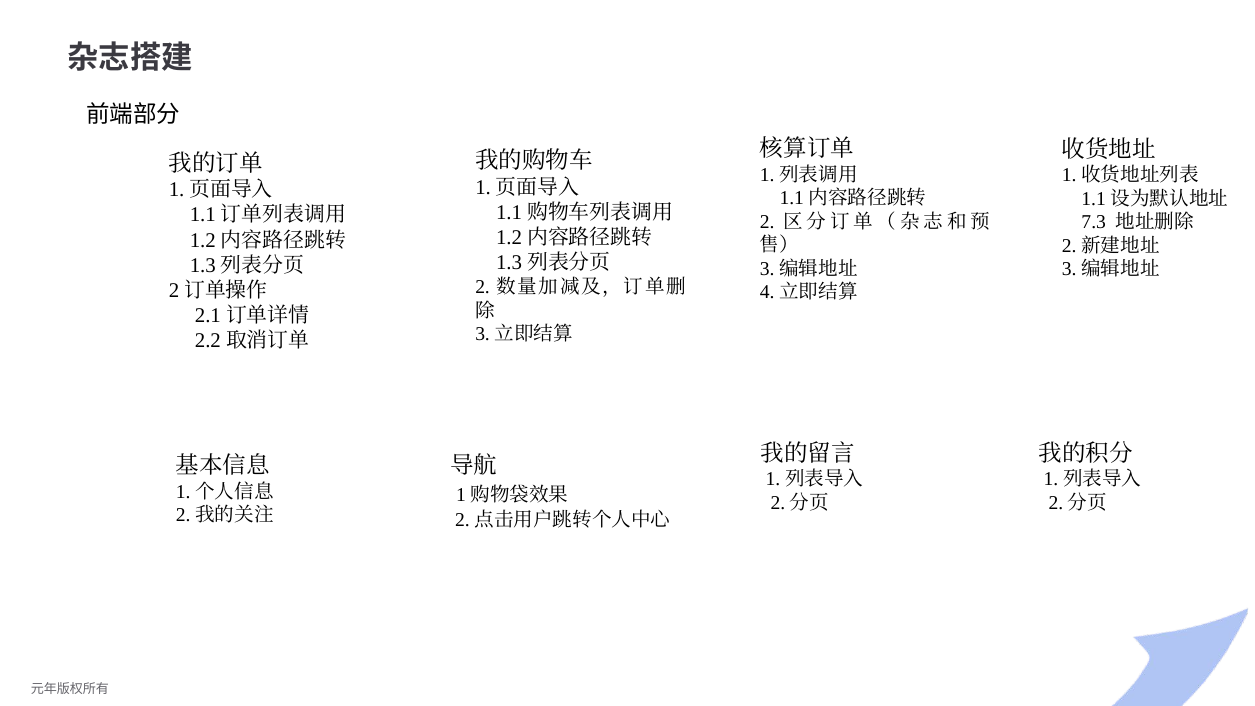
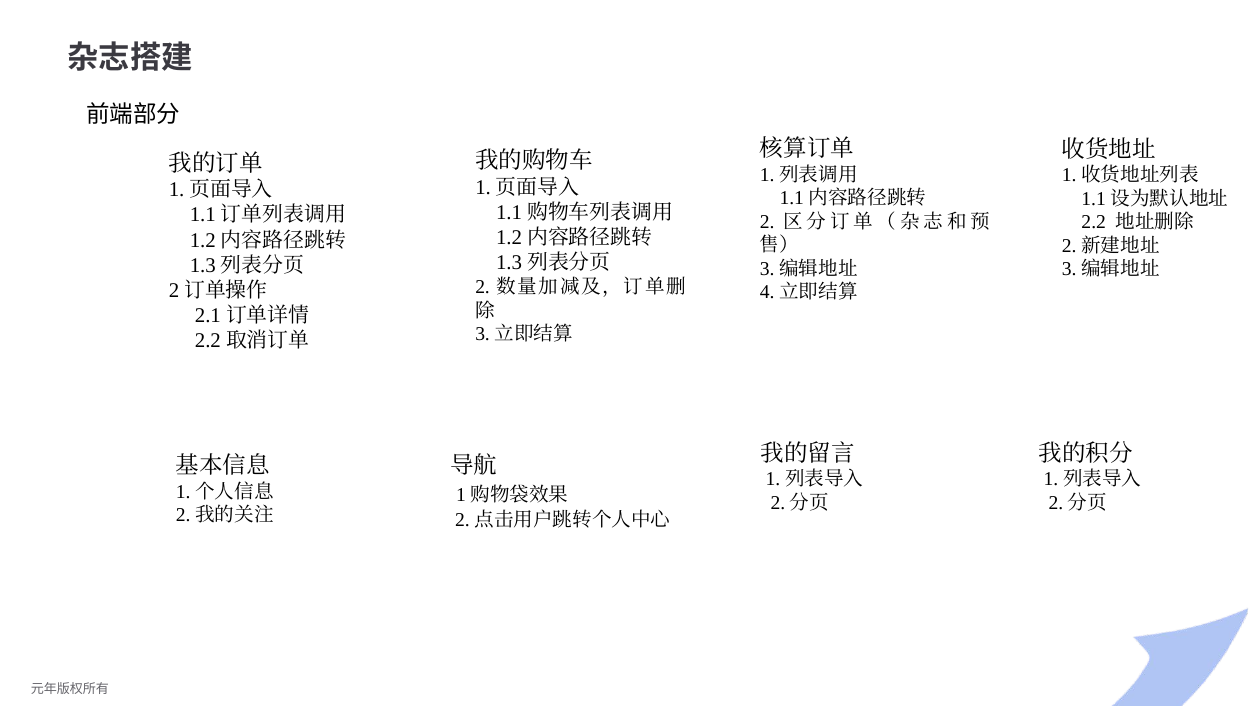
7.3: 7.3 -> 2.2 (1094, 222)
